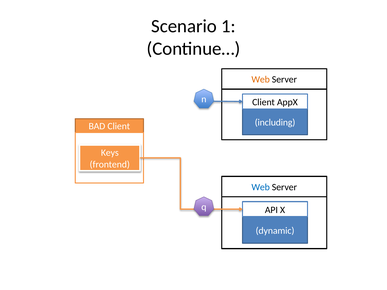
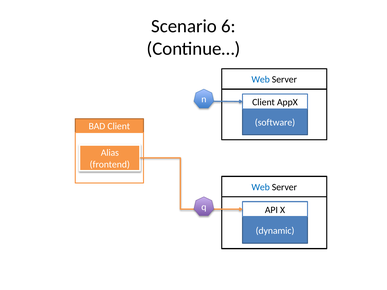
1: 1 -> 6 (228, 26)
Web colour: orange -> blue (261, 80)
including: including -> software (275, 123)
Keys: Keys -> Alias (110, 153)
